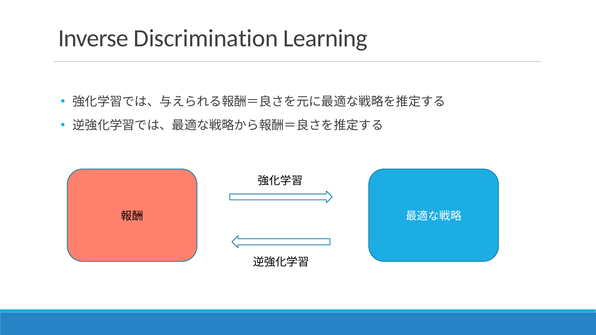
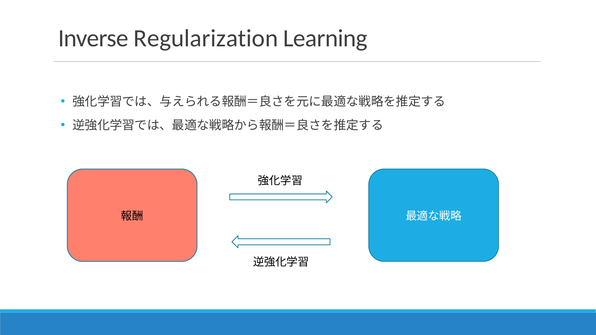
Discrimination: Discrimination -> Regularization (206, 38)
